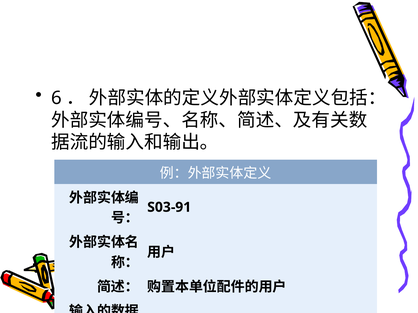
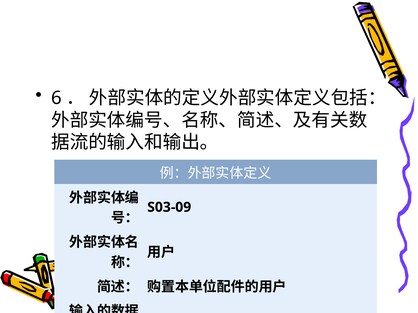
S03-91: S03-91 -> S03-09 (169, 208)
